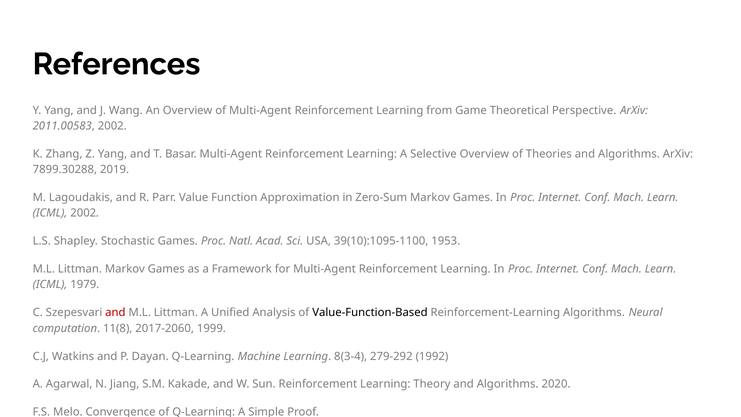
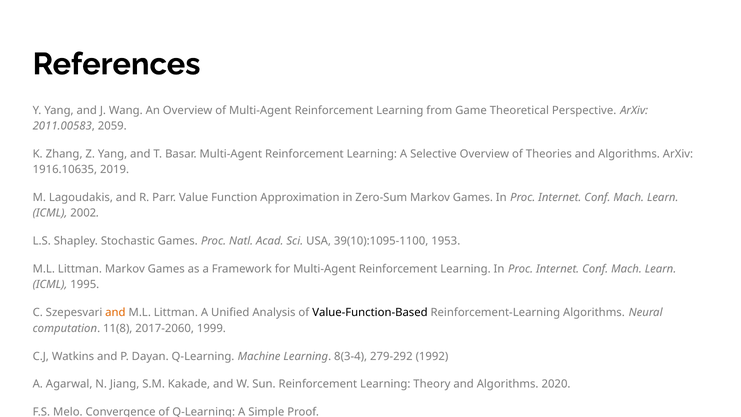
2011.00583 2002: 2002 -> 2059 (112, 126)
7899.30288: 7899.30288 -> 1916.10635 (65, 170)
1979: 1979 -> 1995 (85, 285)
and colour: red -> orange (115, 313)
